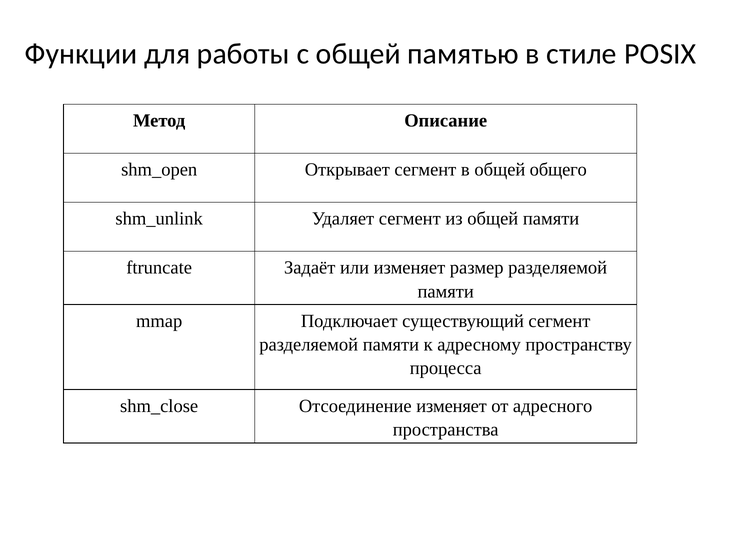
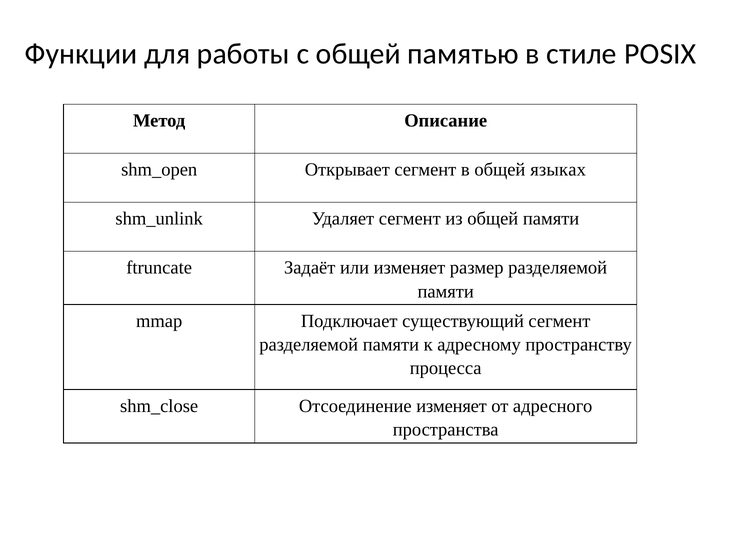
общего: общего -> языках (558, 170)
